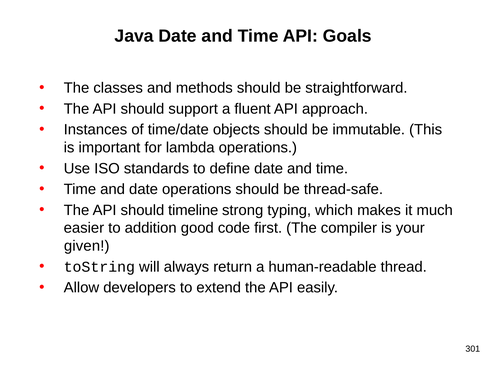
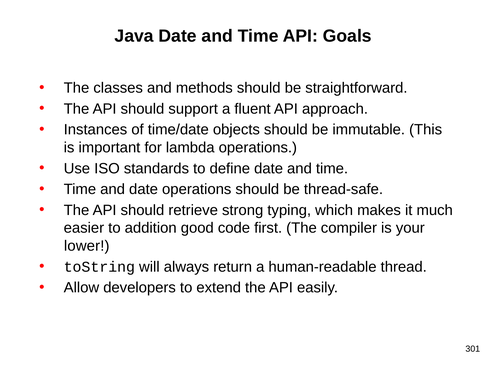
timeline: timeline -> retrieve (193, 210)
given: given -> lower (87, 245)
